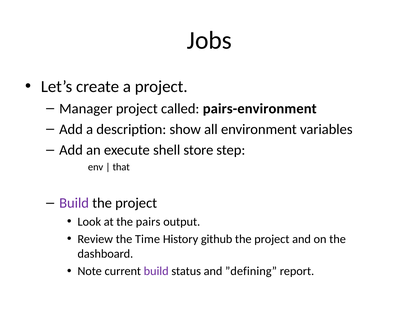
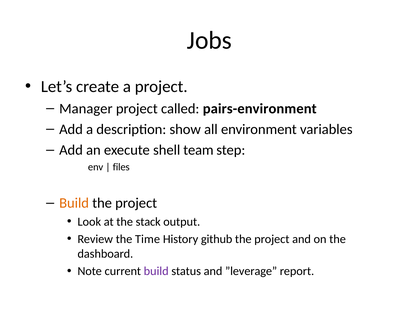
store: store -> team (198, 150)
that: that -> files (121, 167)
Build colour: purple -> orange (74, 203)
pairs: pairs -> stack (148, 222)
”defining: ”defining -> ”leverage (251, 271)
